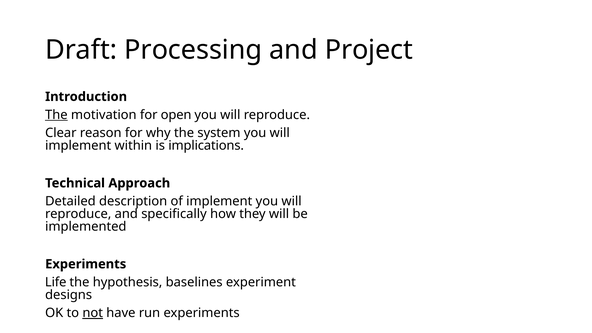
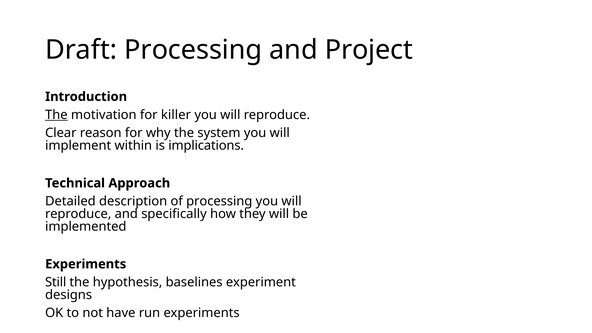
open: open -> killer (176, 115)
of implement: implement -> processing (219, 201)
Life: Life -> Still (56, 282)
not underline: present -> none (93, 313)
